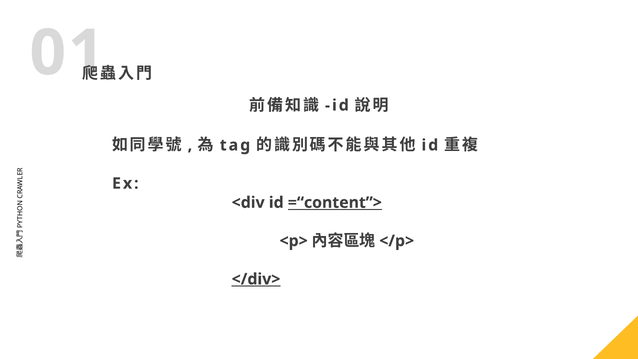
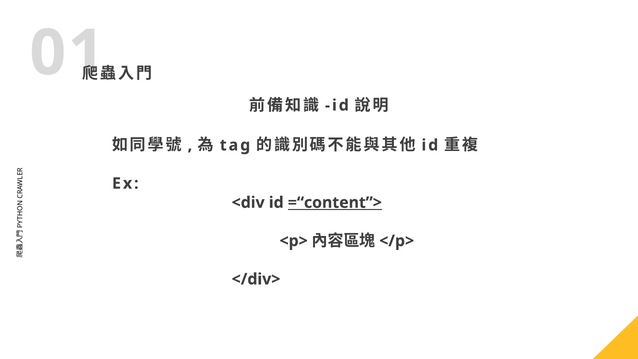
</div> underline: present -> none (256, 279)
